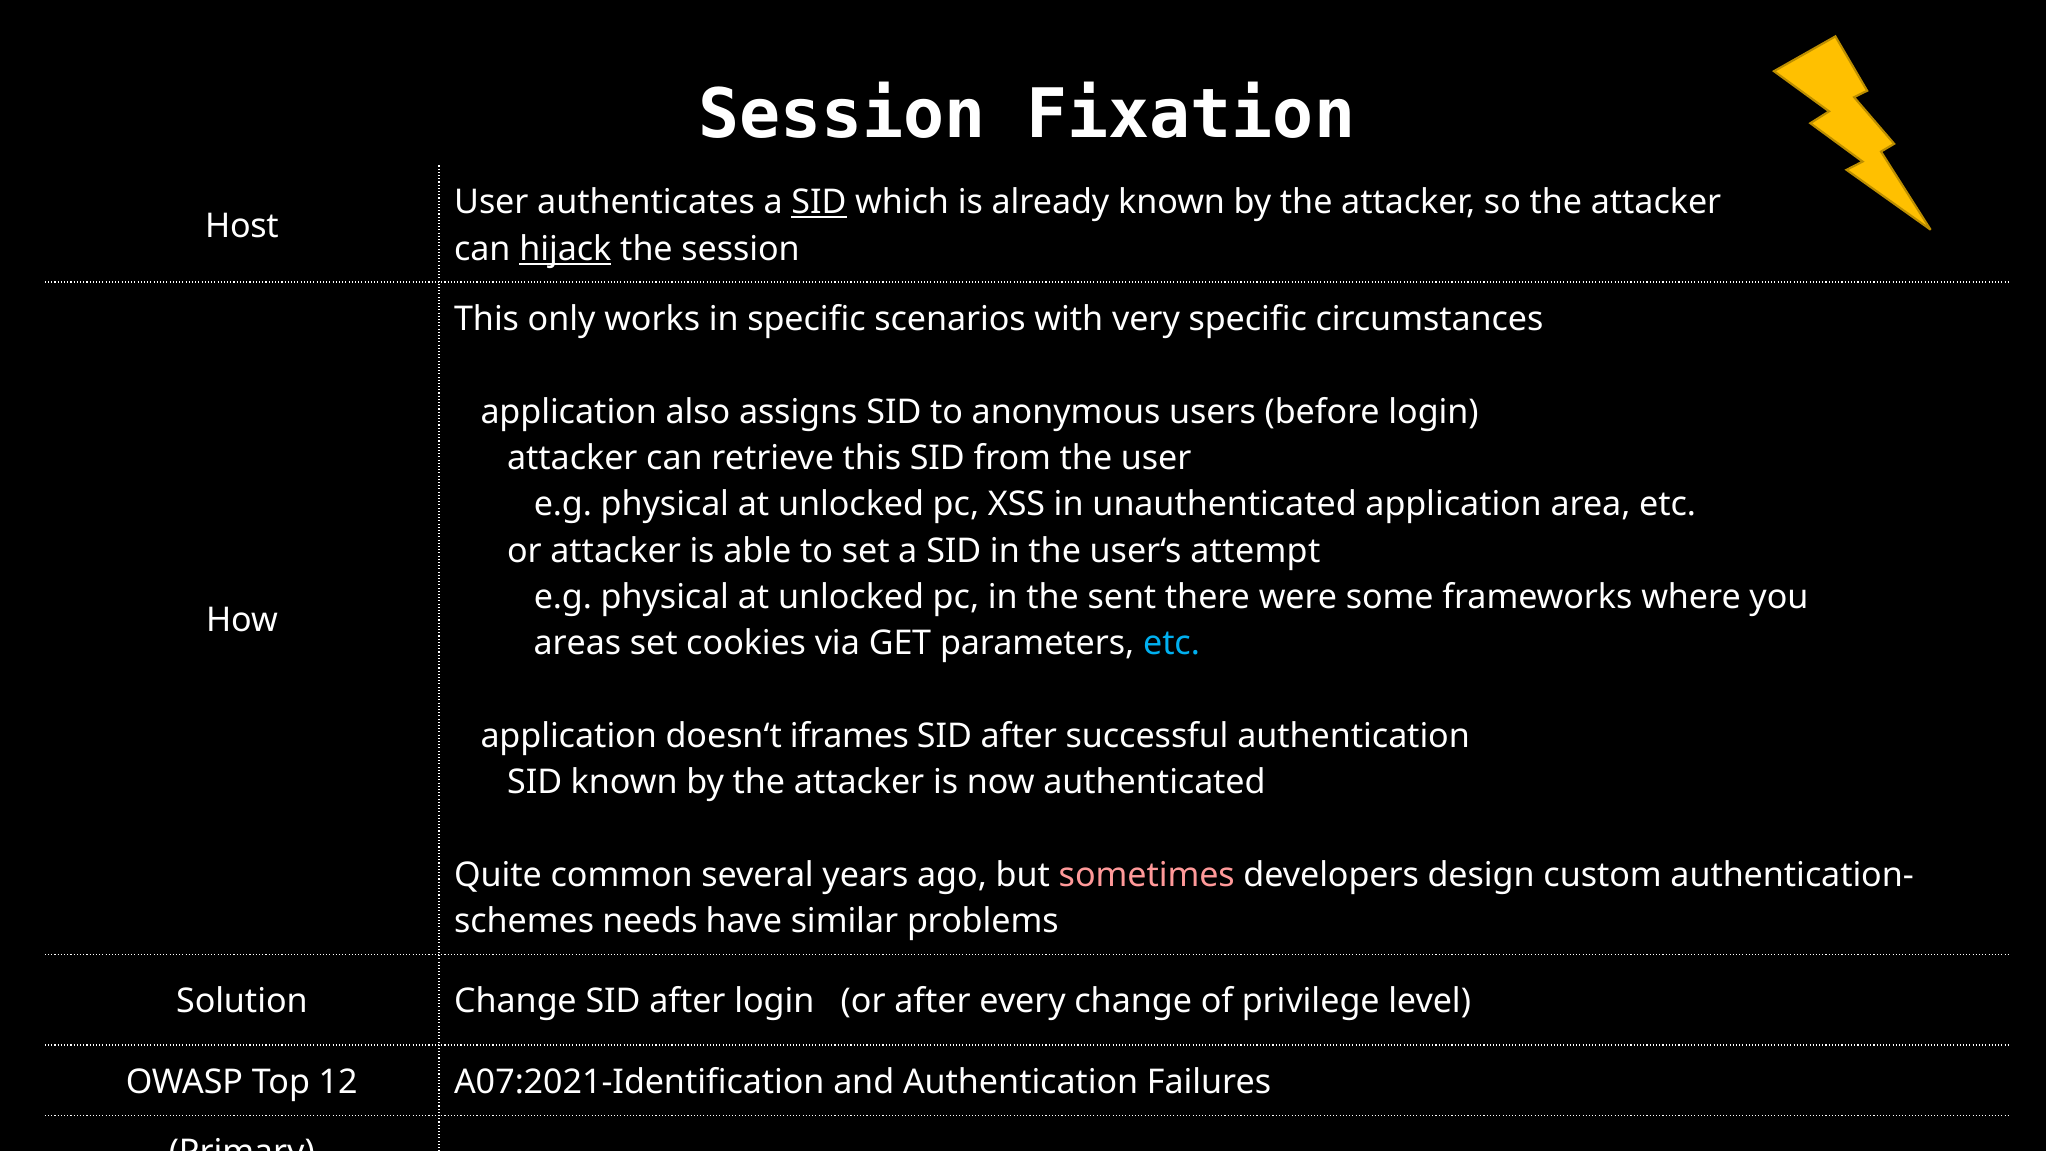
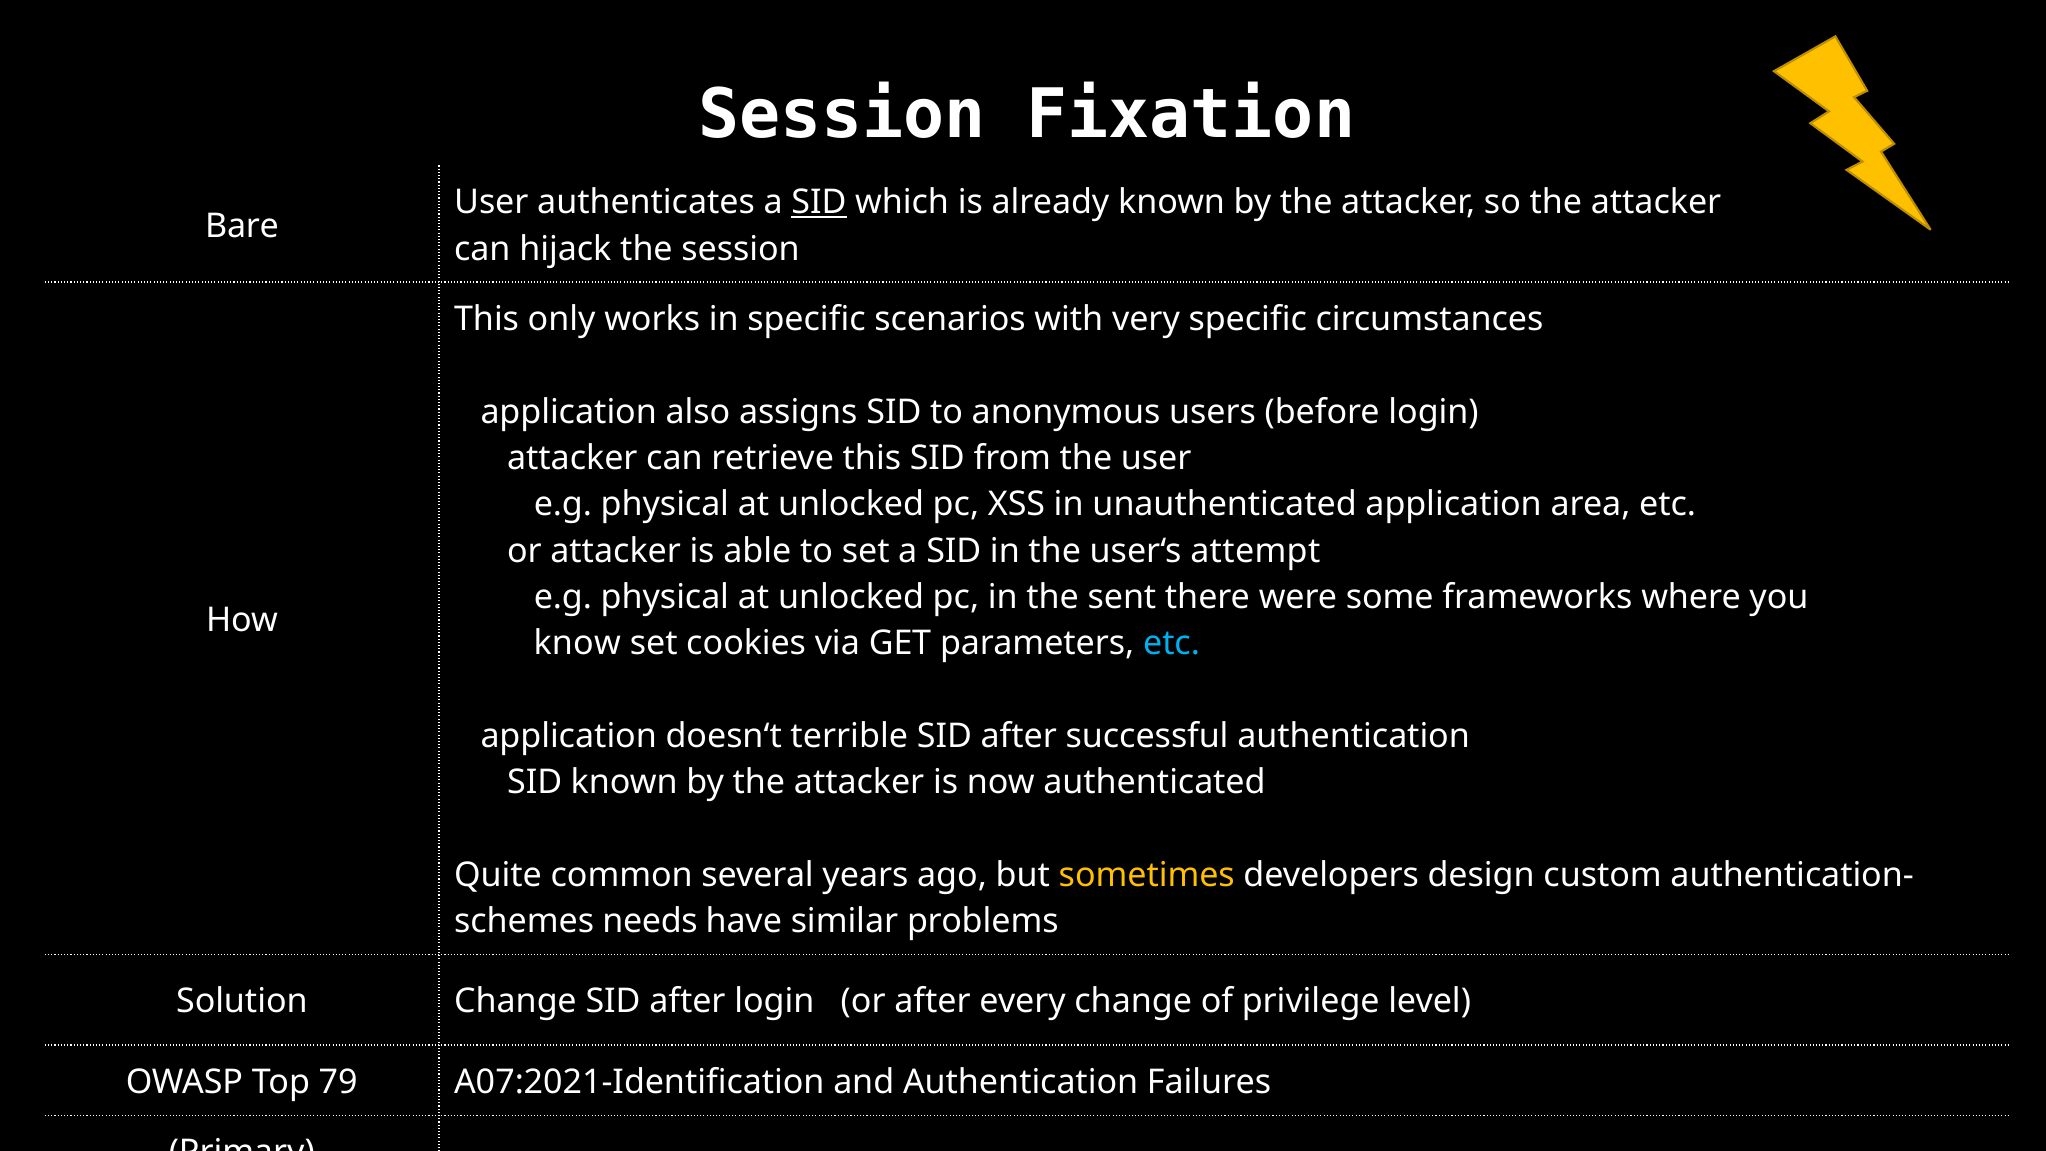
Host: Host -> Bare (242, 226)
hijack underline: present -> none (565, 249)
areas: areas -> know (577, 643)
iframes: iframes -> terrible (849, 736)
sometimes colour: pink -> yellow (1147, 875)
12: 12 -> 79 (338, 1082)
